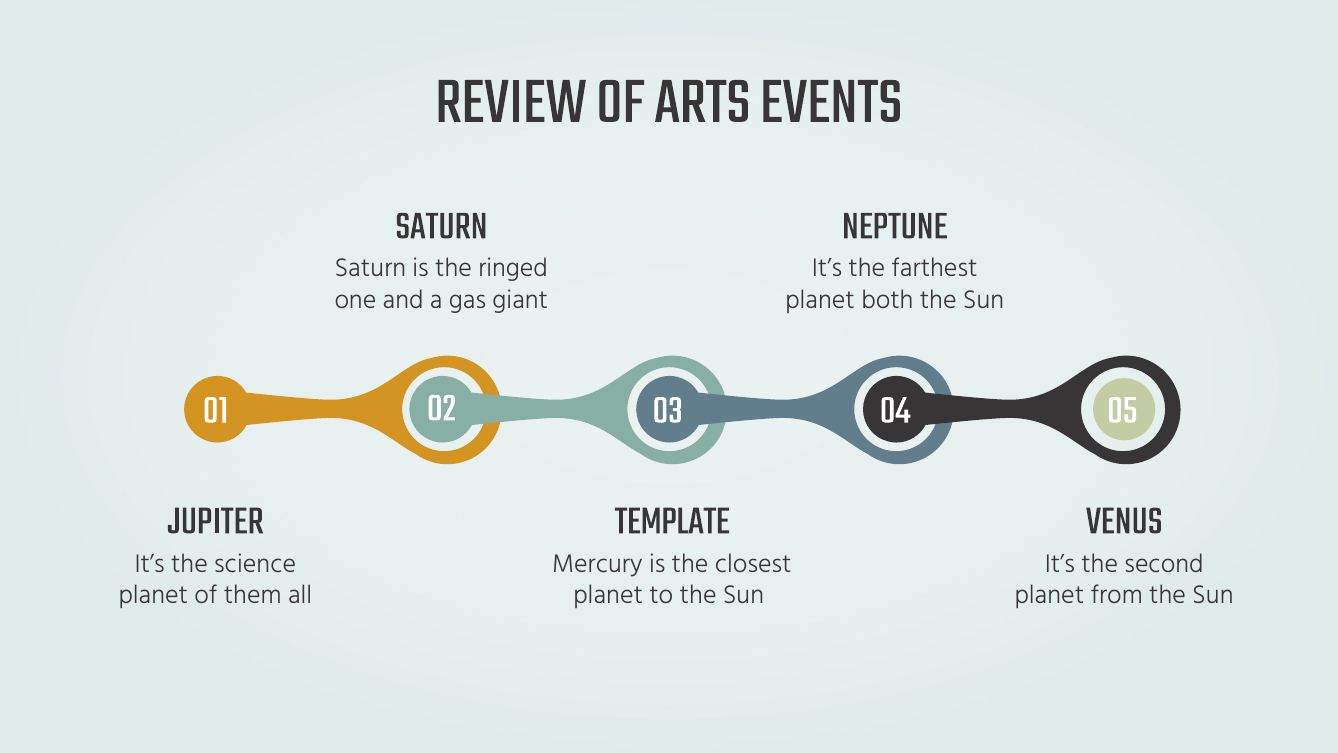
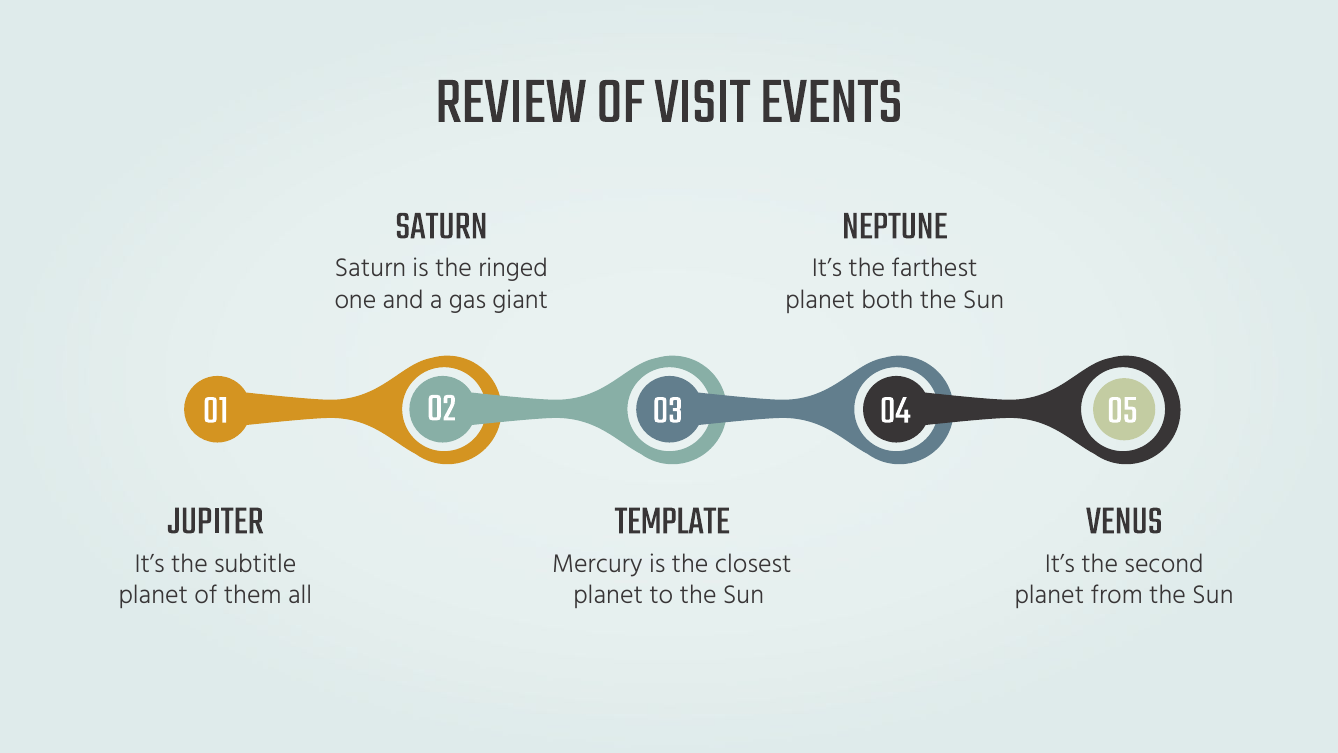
ARTS: ARTS -> VISIT (702, 100)
science: science -> subtitle (255, 563)
